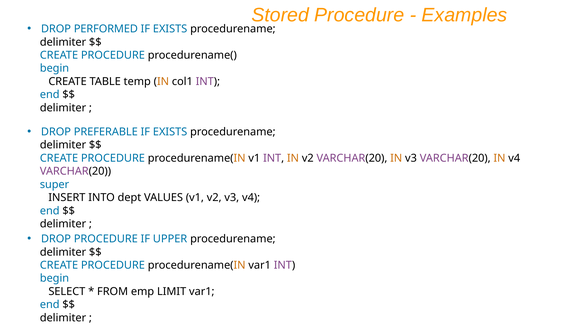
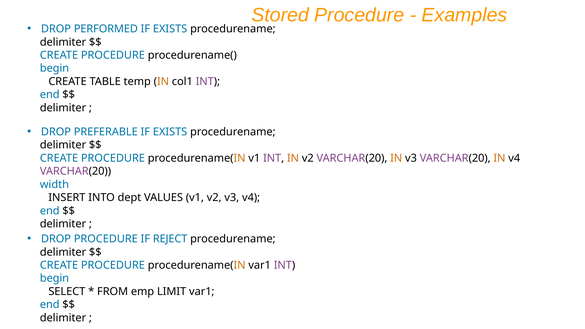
super: super -> width (54, 184)
UPPER: UPPER -> REJECT (170, 239)
